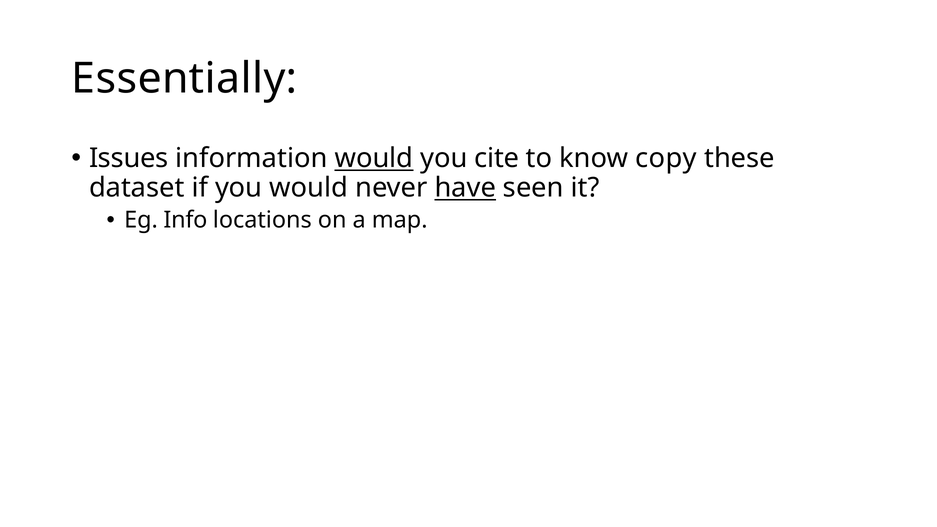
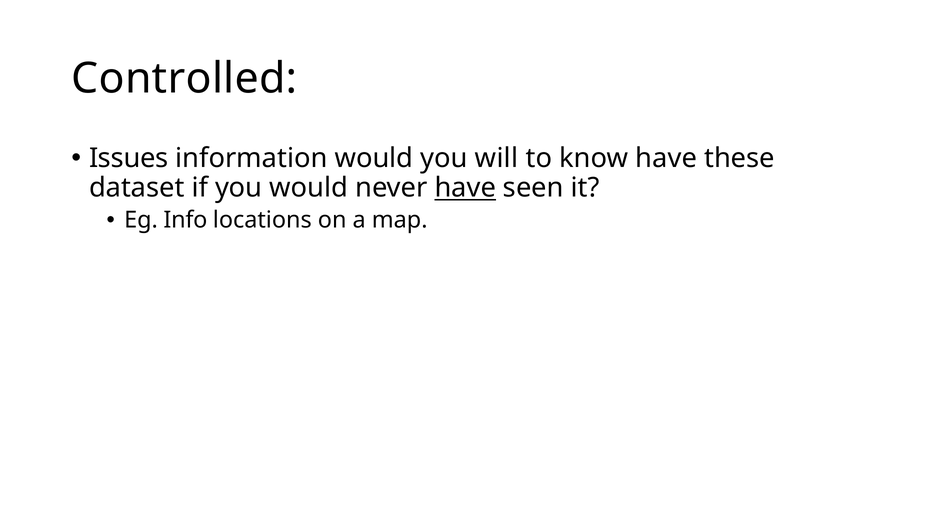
Essentially: Essentially -> Controlled (184, 79)
would underline: present -> none (374, 158)
cite: cite -> will (497, 158)
know copy: copy -> have (666, 158)
